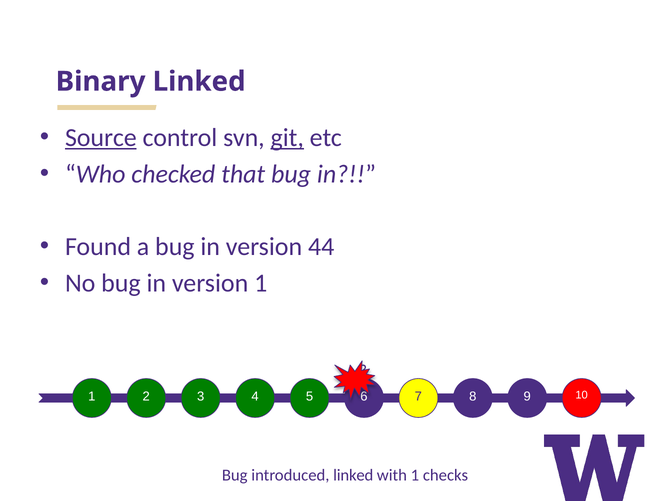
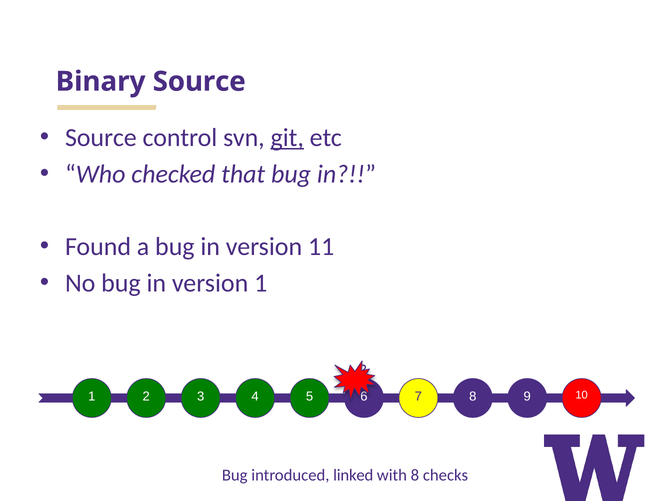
Binary Linked: Linked -> Source (199, 82)
Source underline: present -> none (101, 138)
44: 44 -> 11 (321, 247)
with 1: 1 -> 8 (415, 475)
